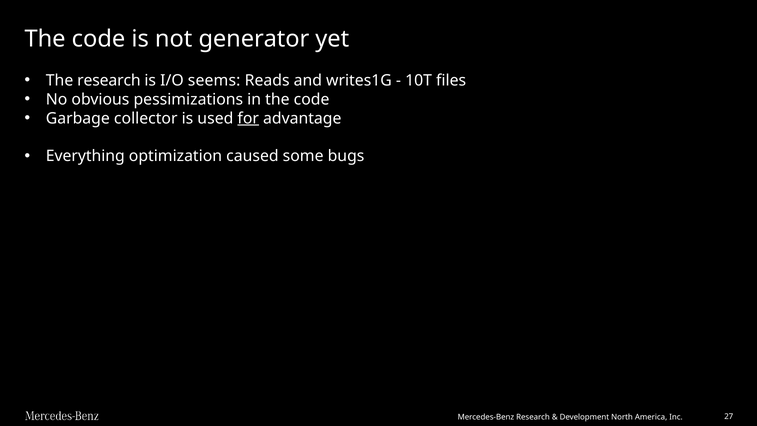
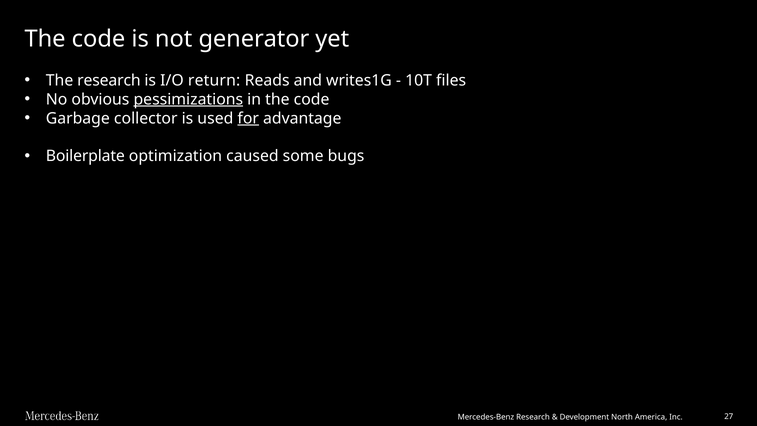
seems: seems -> return (214, 80)
pessimizations underline: none -> present (188, 99)
Everything: Everything -> Boilerplate (85, 156)
